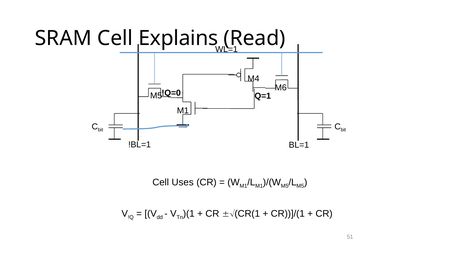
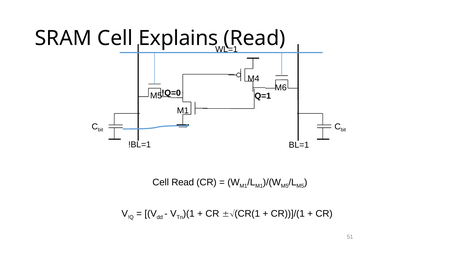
Cell Uses: Uses -> Read (183, 182)
